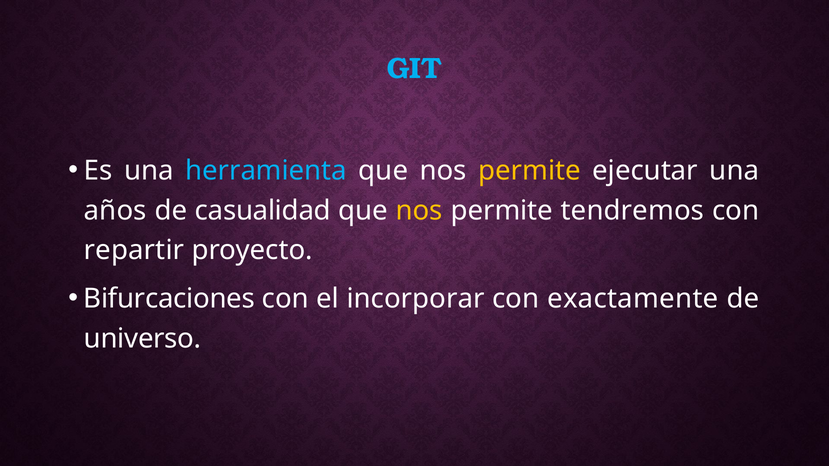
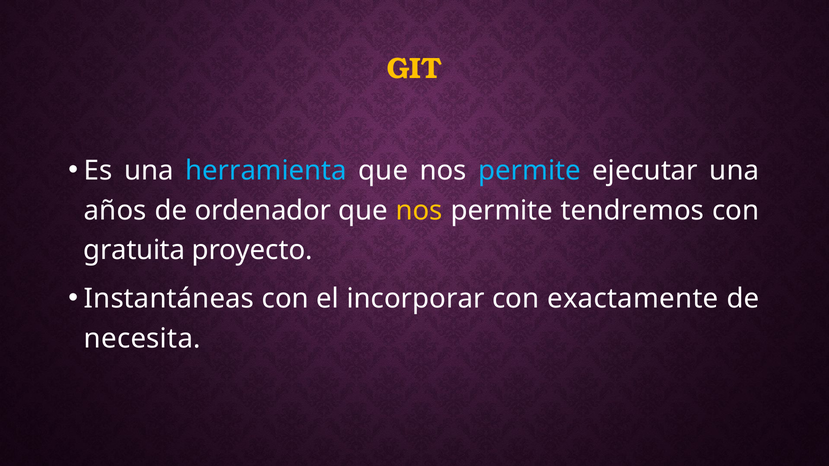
GIT colour: light blue -> yellow (414, 69)
permite colour: yellow -> light blue (530, 171)
casualidad: casualidad -> ordenador (263, 211)
repartir: repartir -> gratuita (134, 250)
Bifurcaciones: Bifurcaciones -> Instantáneas (169, 299)
universo: universo -> necesita (142, 339)
